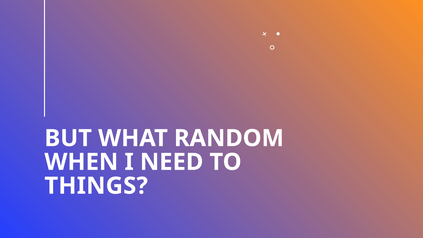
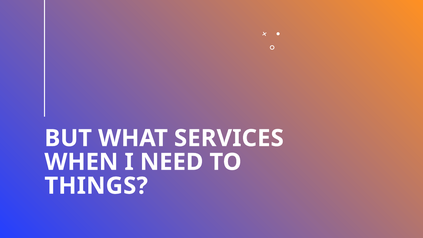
RANDOM: RANDOM -> SERVICES (229, 138)
